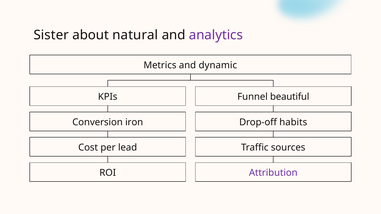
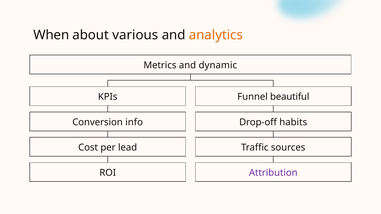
Sister: Sister -> When (51, 35)
natural: natural -> various (135, 35)
analytics colour: purple -> orange (216, 35)
iron: iron -> info (134, 122)
